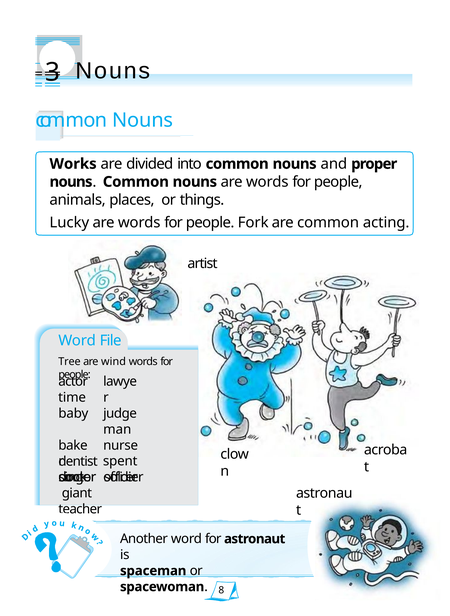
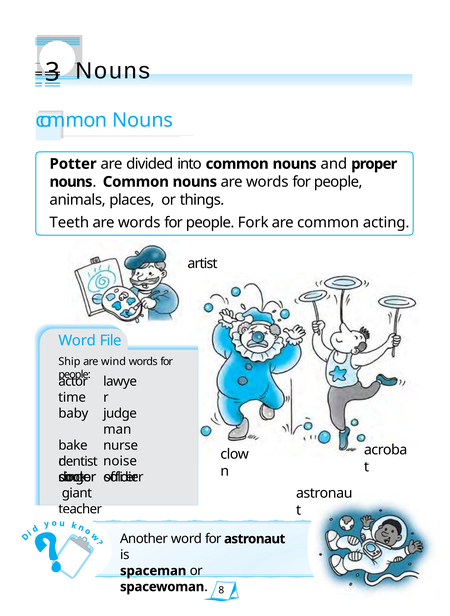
Works: Works -> Potter (73, 164)
Lucky: Lucky -> Teeth (69, 222)
Tree: Tree -> Ship (69, 362)
spent: spent -> noise (120, 461)
